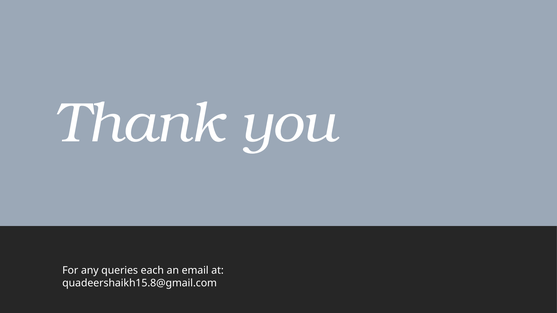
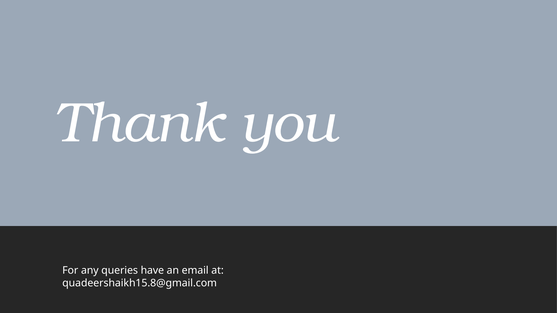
each: each -> have (152, 271)
